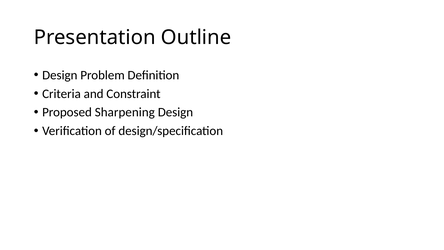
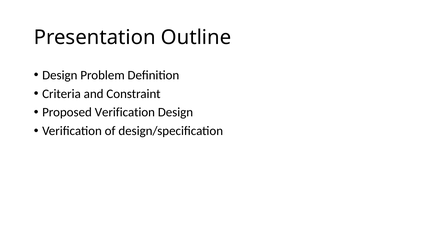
Proposed Sharpening: Sharpening -> Verification (125, 112)
